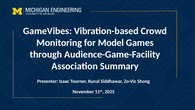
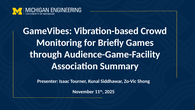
Model: Model -> Briefly (111, 43)
